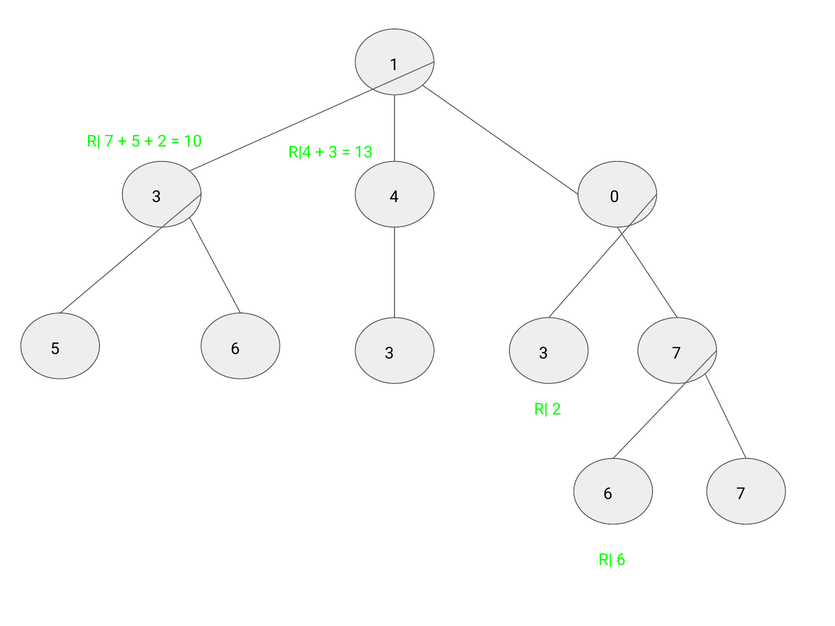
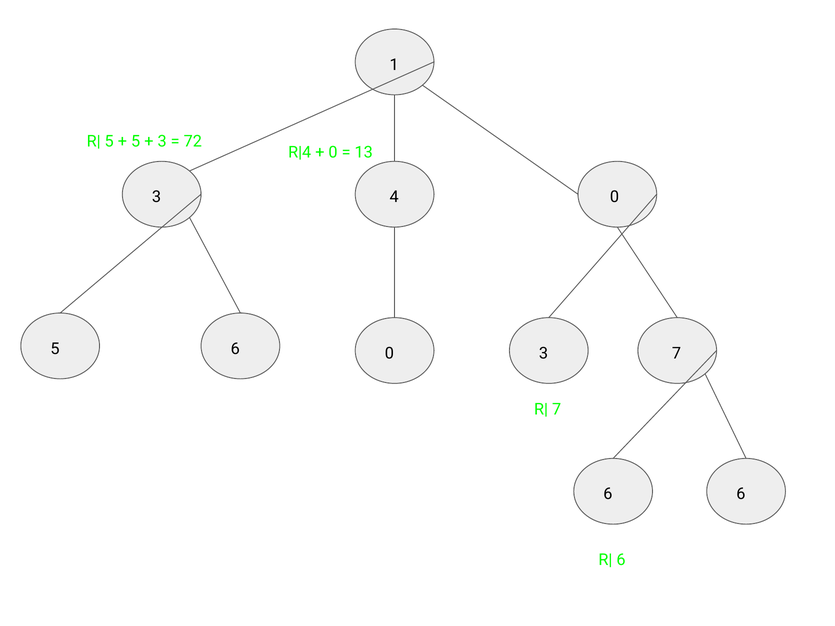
7: 7 -> 5 (109, 142)
2: 2 -> 3 (162, 142)
10: 10 -> 72 (193, 142)
3: 3 -> 0 (333, 153)
6 3: 3 -> 0 (389, 353)
2: 2 -> 7 (557, 410)
6 7: 7 -> 6 (741, 494)
